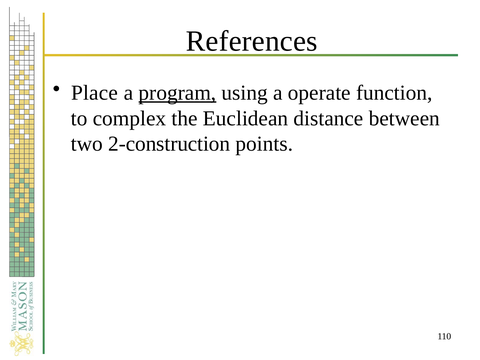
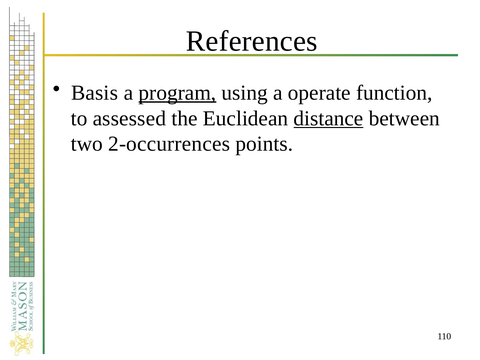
Place: Place -> Basis (95, 93)
complex: complex -> assessed (129, 118)
distance underline: none -> present (328, 118)
2-construction: 2-construction -> 2-occurrences (169, 144)
